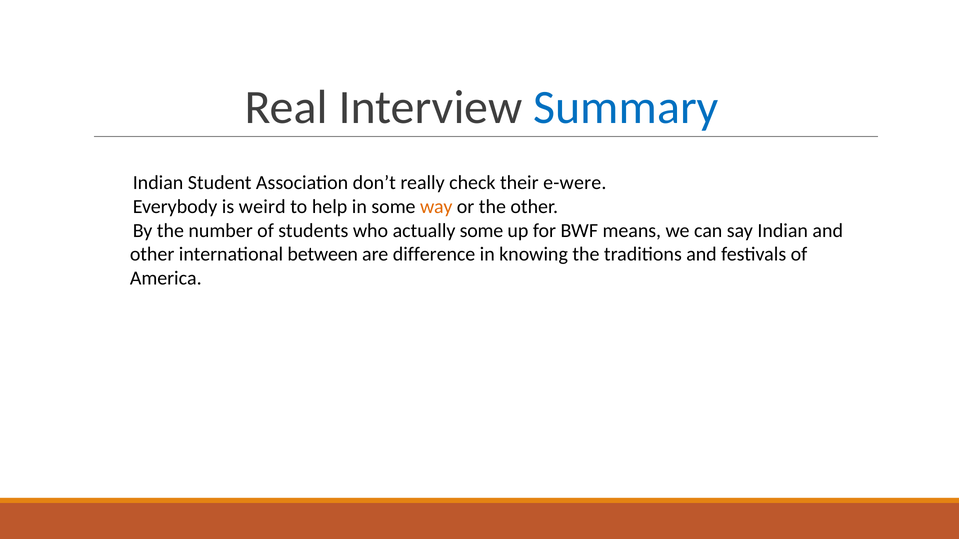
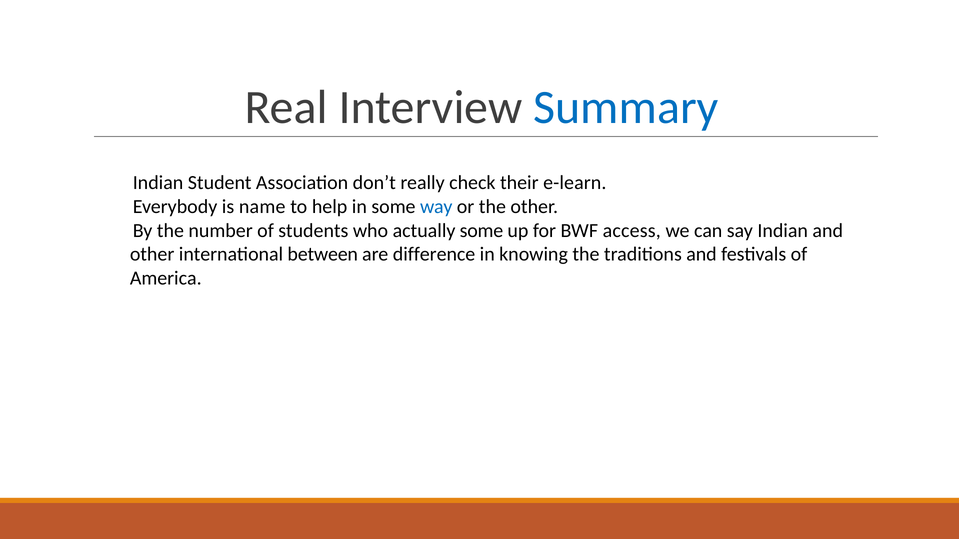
e-were: e-were -> e-learn (575, 183)
weird: weird -> name (262, 207)
way colour: orange -> blue (436, 207)
means: means -> access (632, 231)
